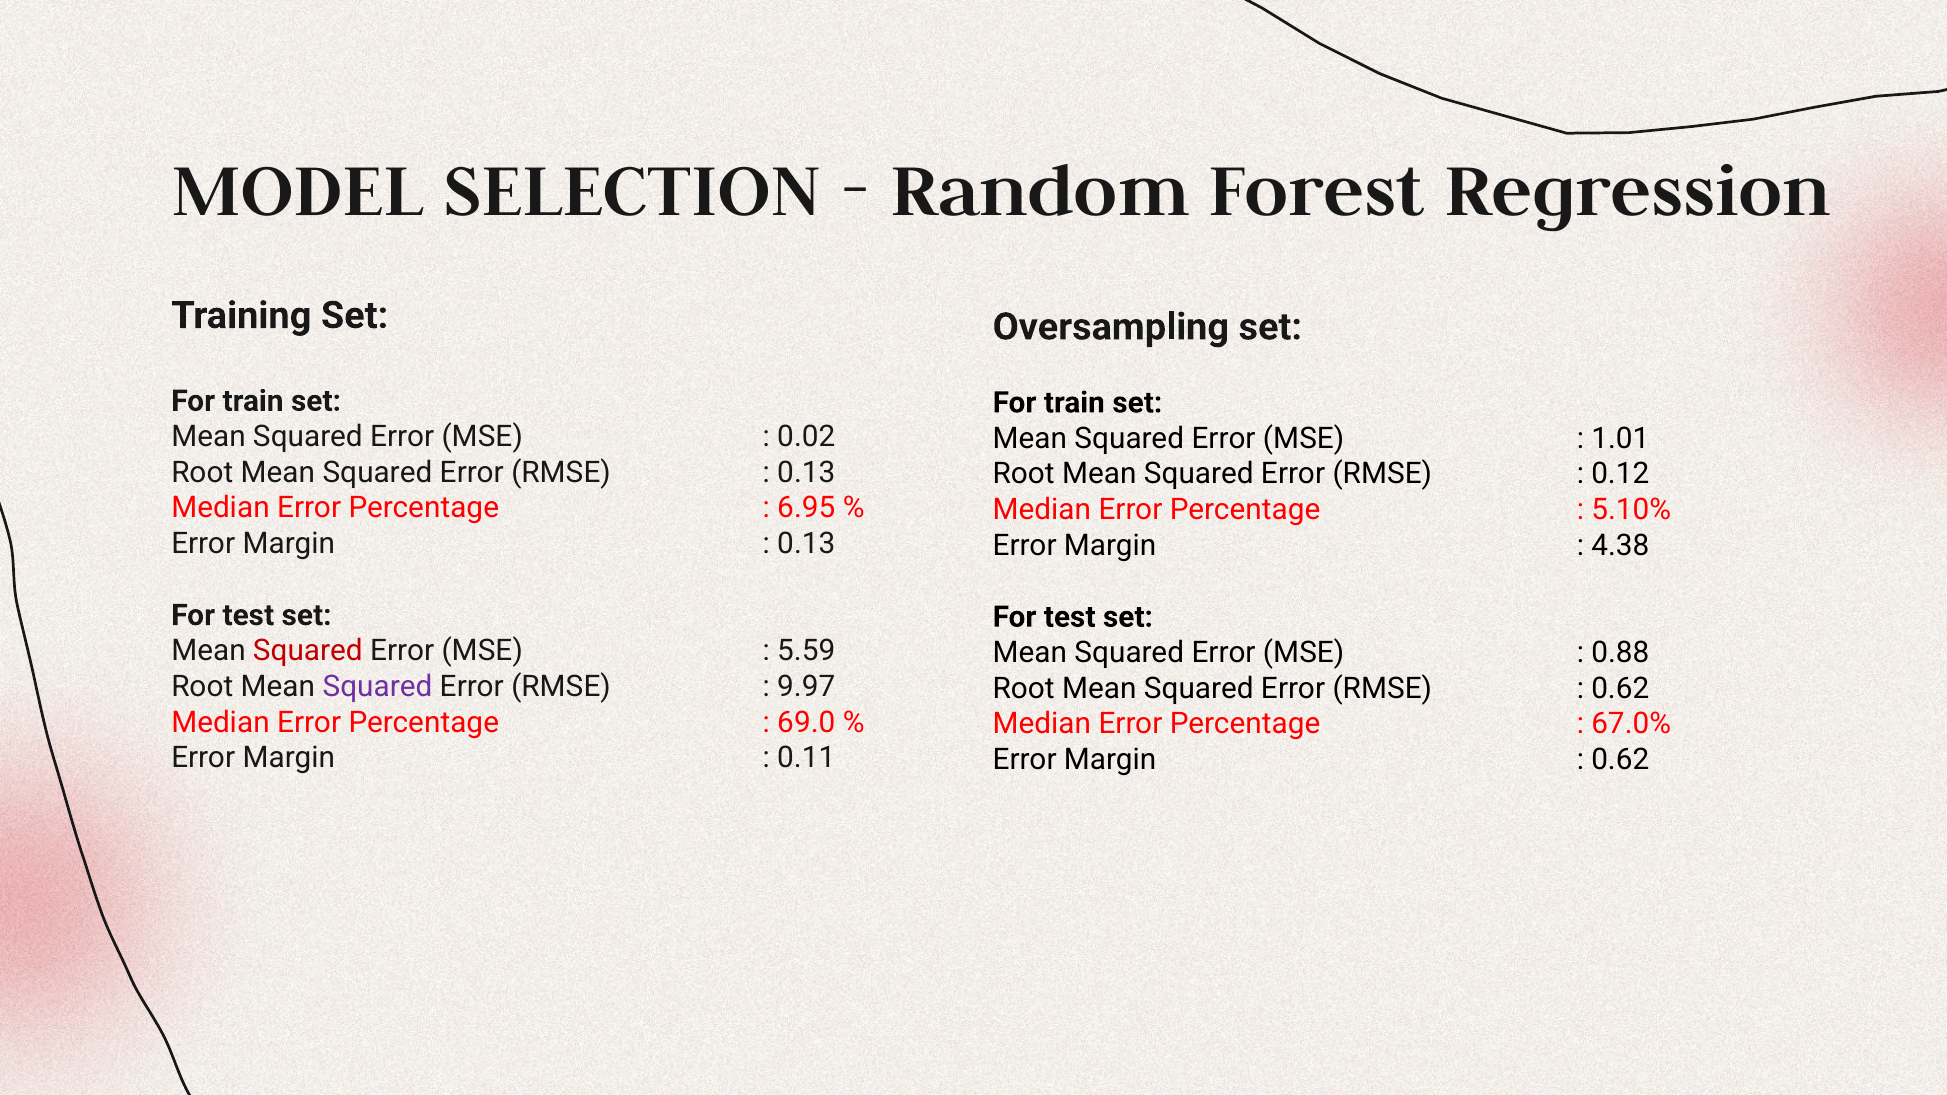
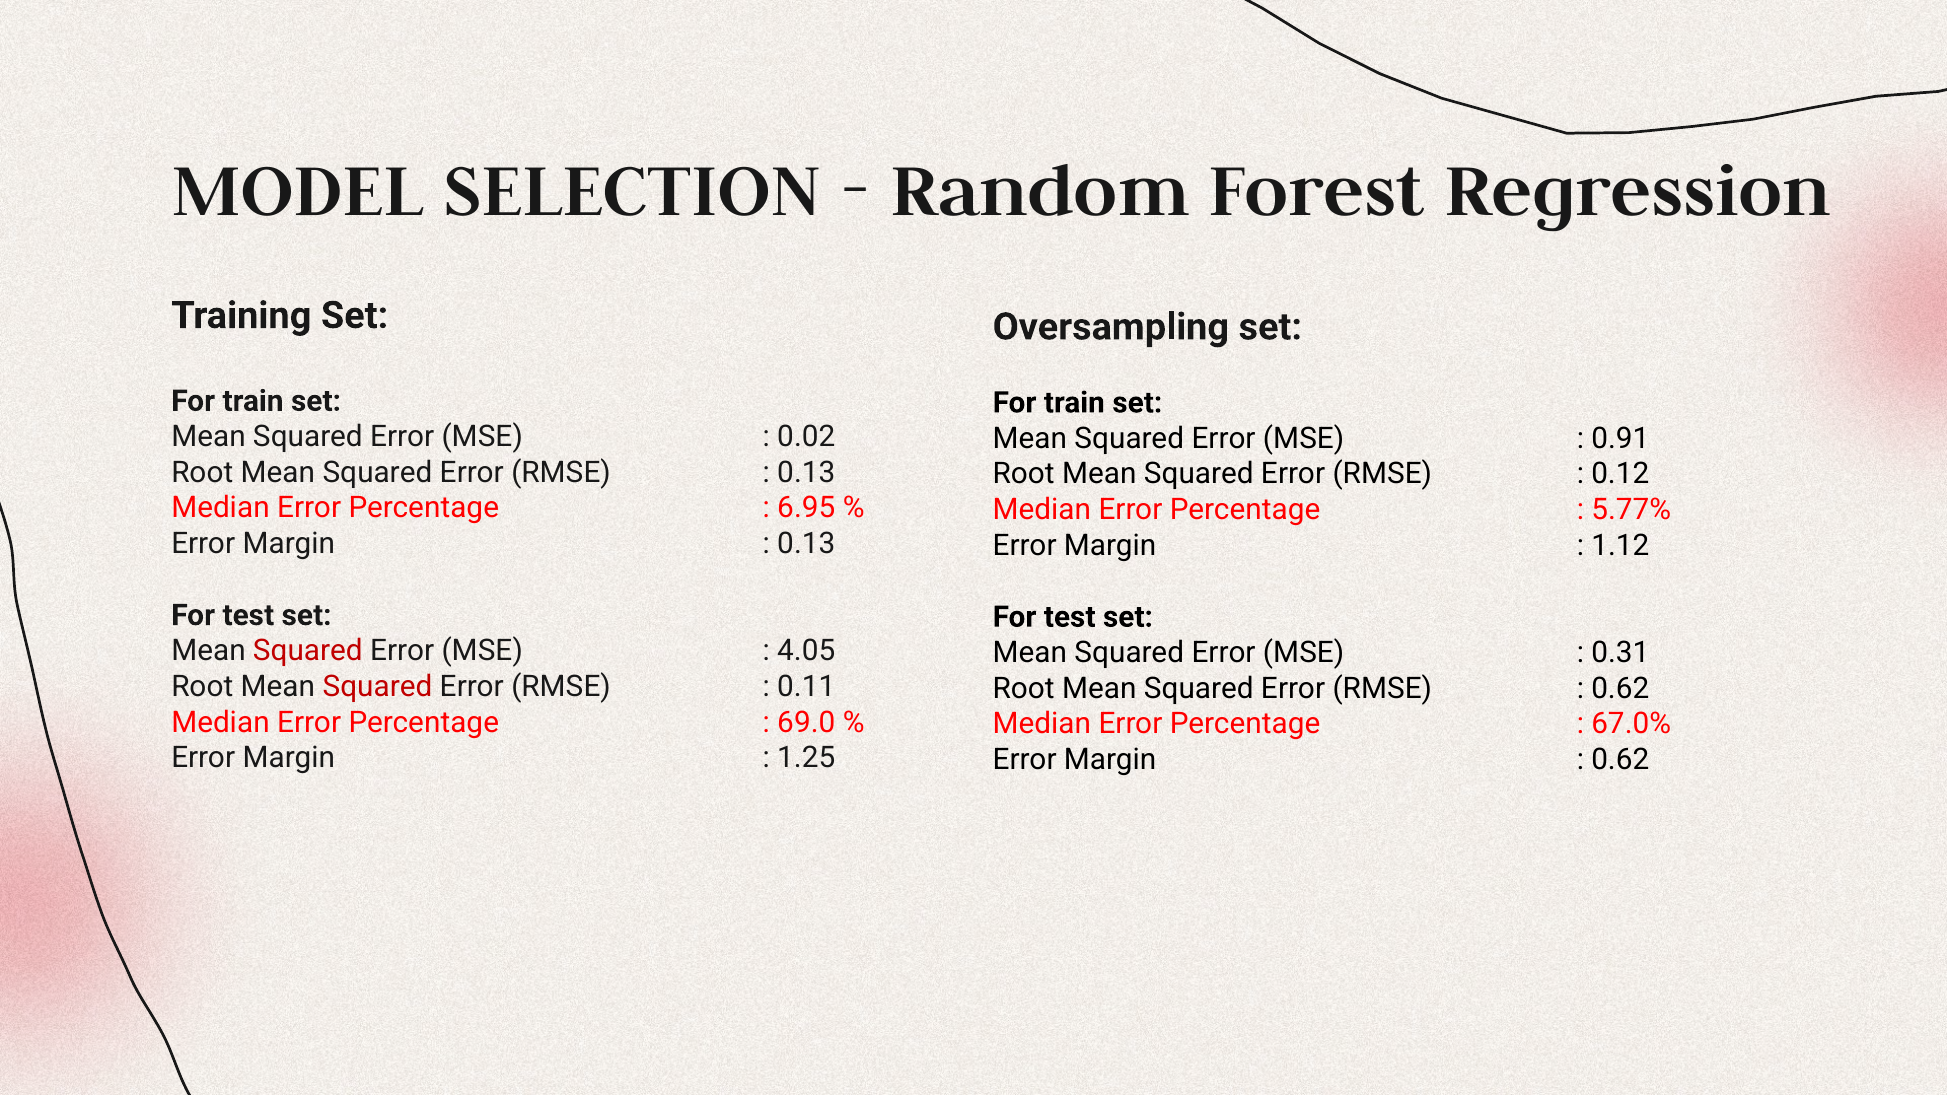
1.01: 1.01 -> 0.91 (1620, 438)
5.10%: 5.10% -> 5.77% (1631, 510)
4.38: 4.38 -> 1.12 (1620, 546)
5.59: 5.59 -> 4.05 (806, 651)
0.88: 0.88 -> 0.31 (1620, 653)
Squared colour: purple -> red (377, 687)
9.97: 9.97 -> 0.11 (806, 687)
0.11: 0.11 -> 1.25 (806, 758)
